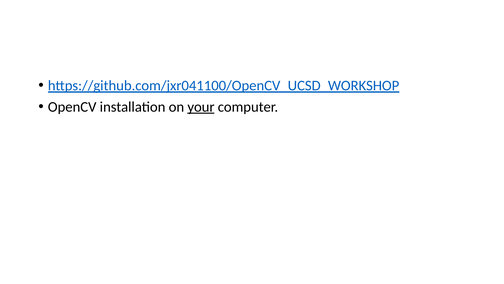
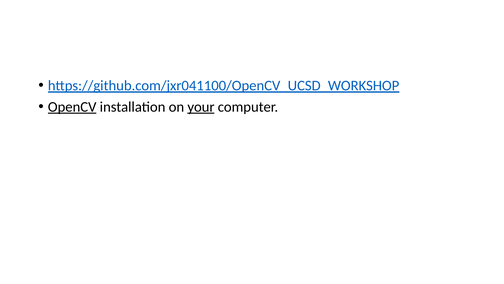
OpenCV underline: none -> present (72, 107)
